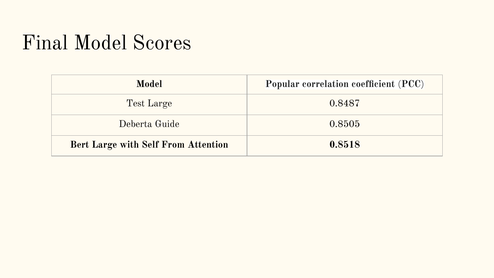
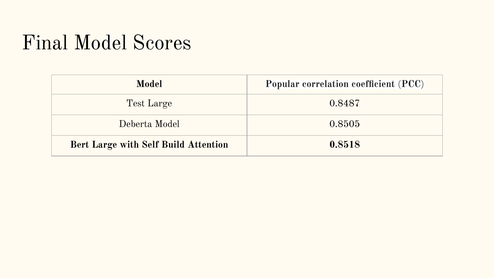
Deberta Guide: Guide -> Model (167, 124)
From: From -> Build (173, 144)
